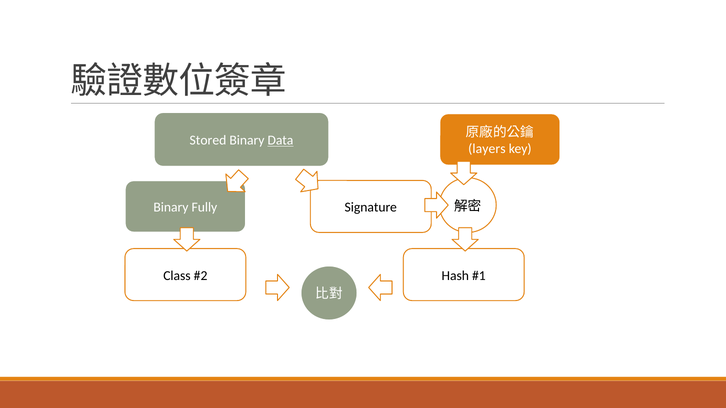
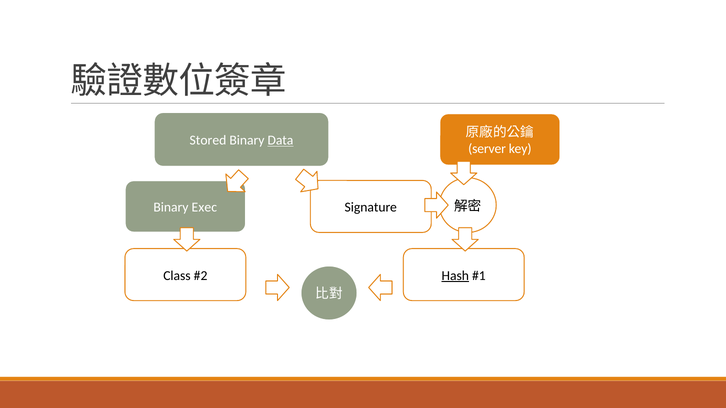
layers: layers -> server (487, 149)
Fully: Fully -> Exec (204, 208)
Hash underline: none -> present (455, 276)
